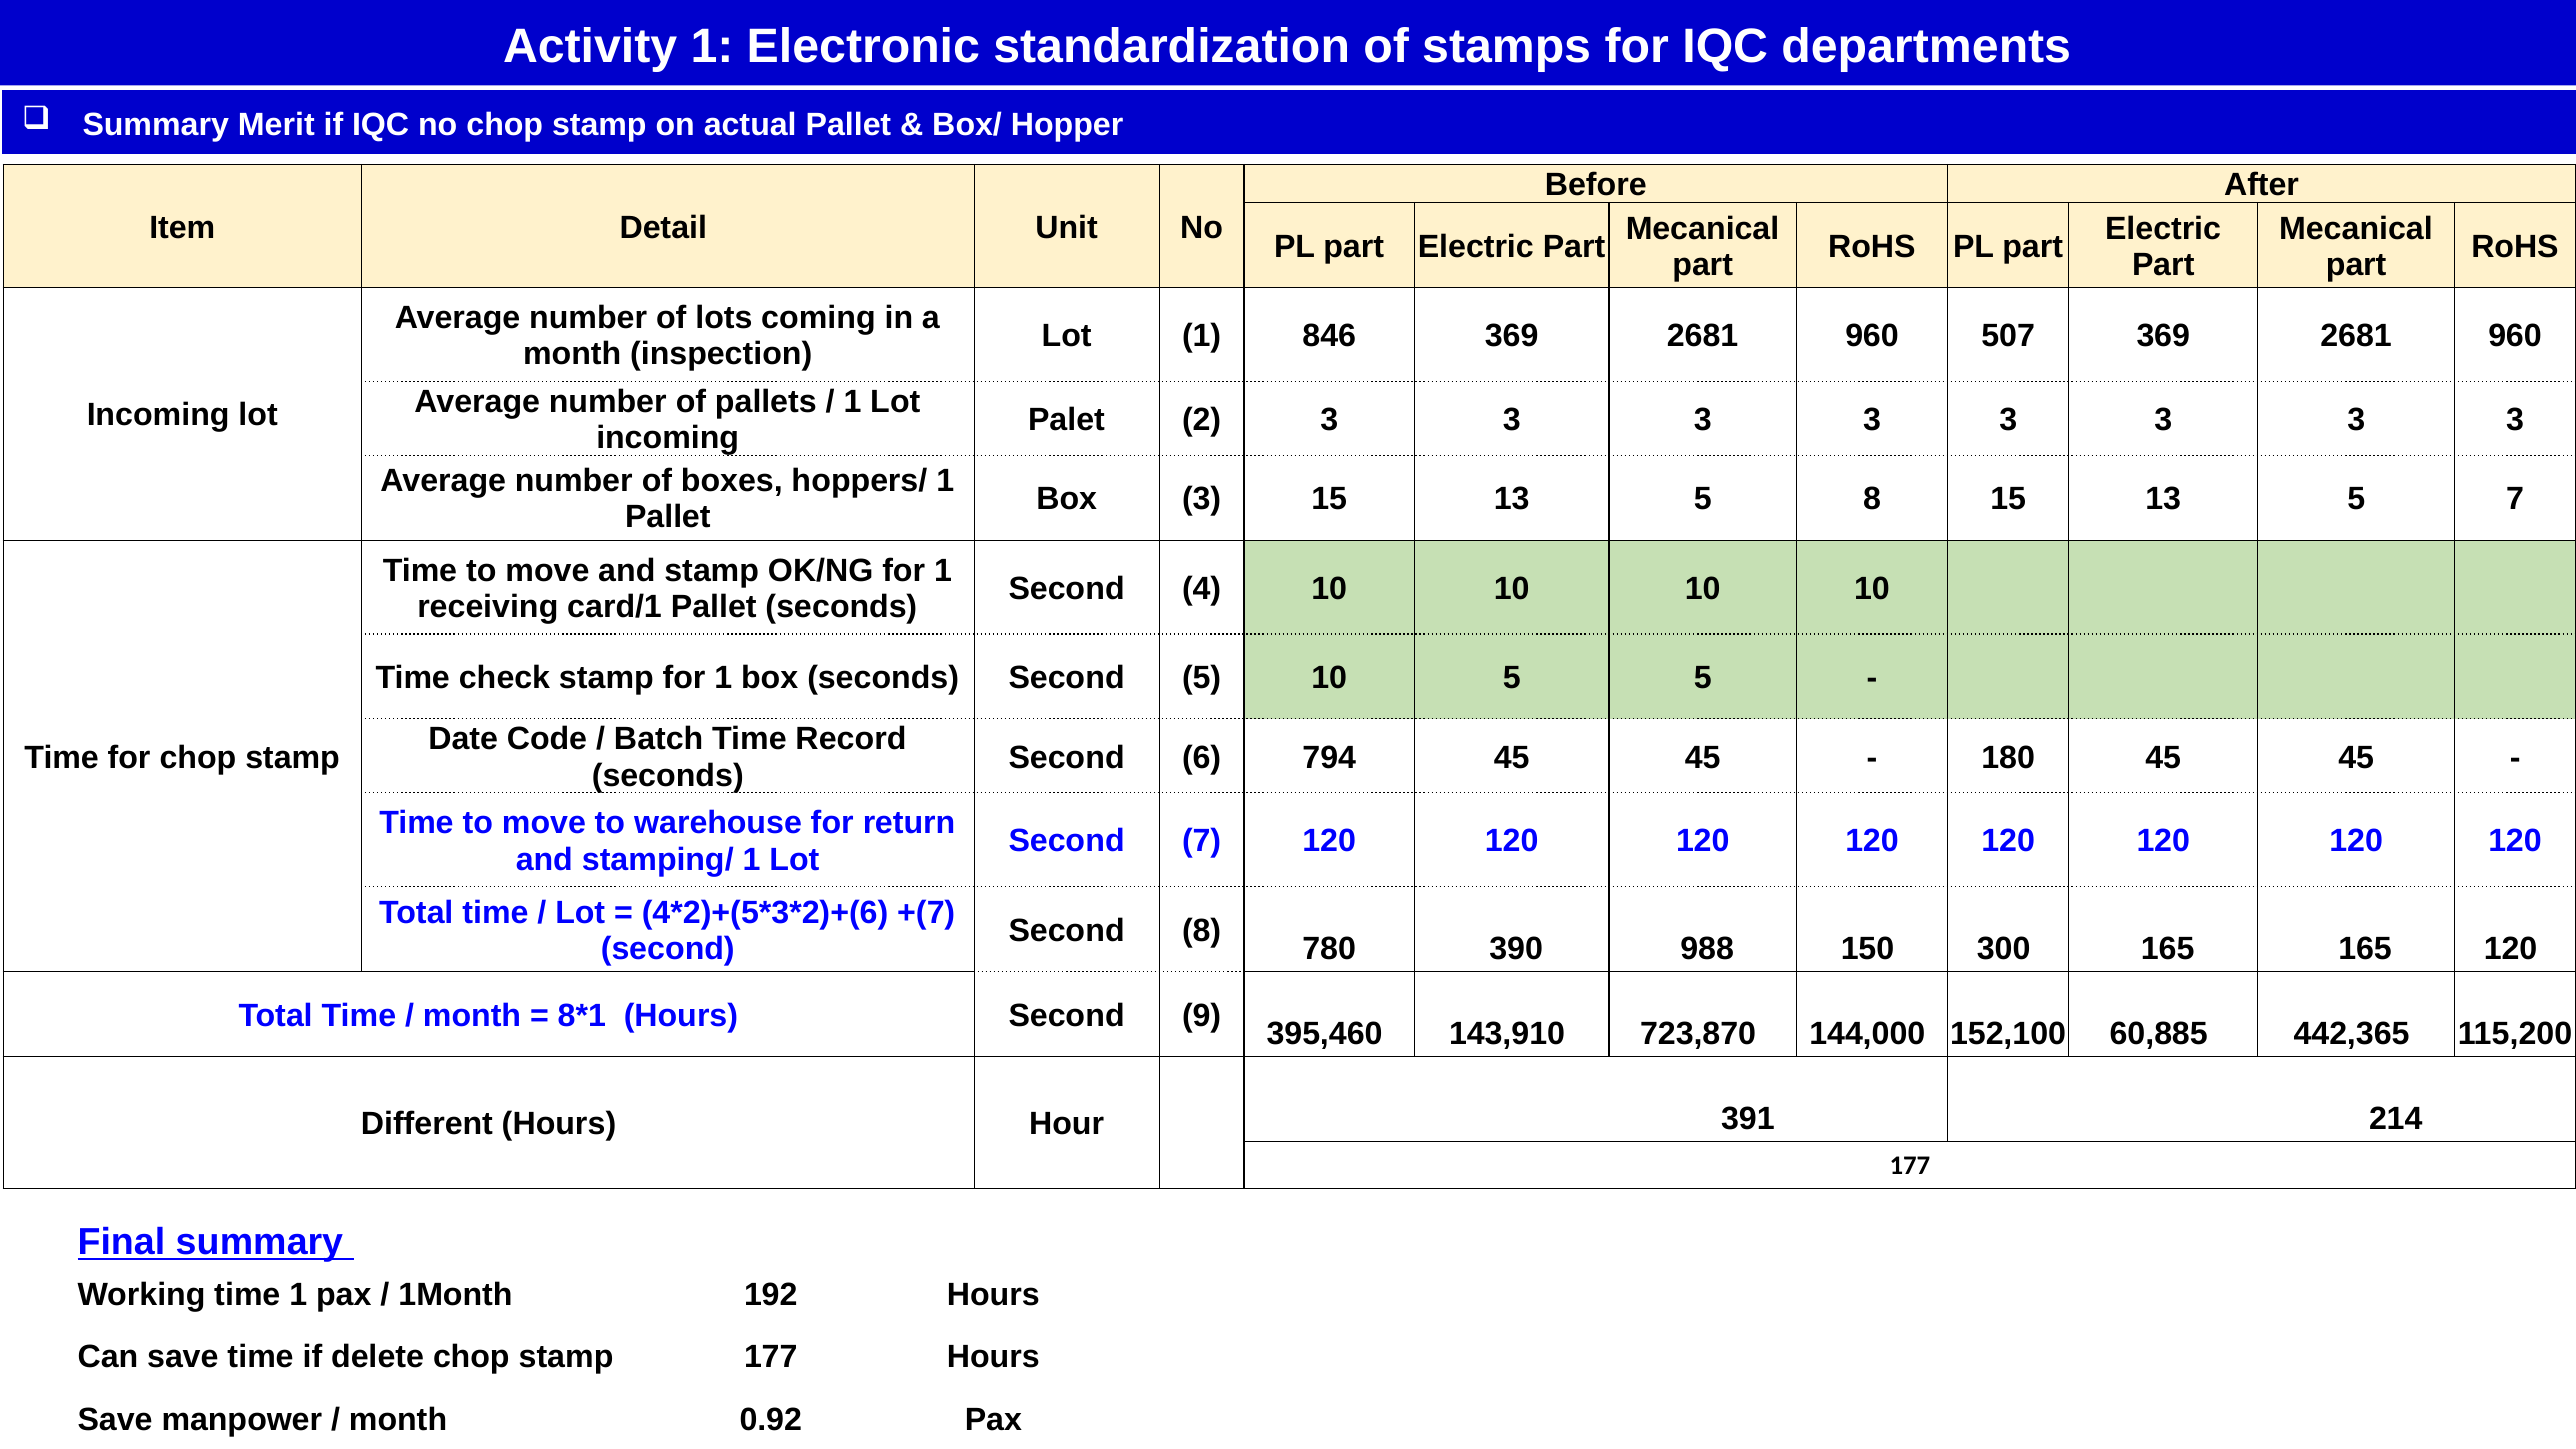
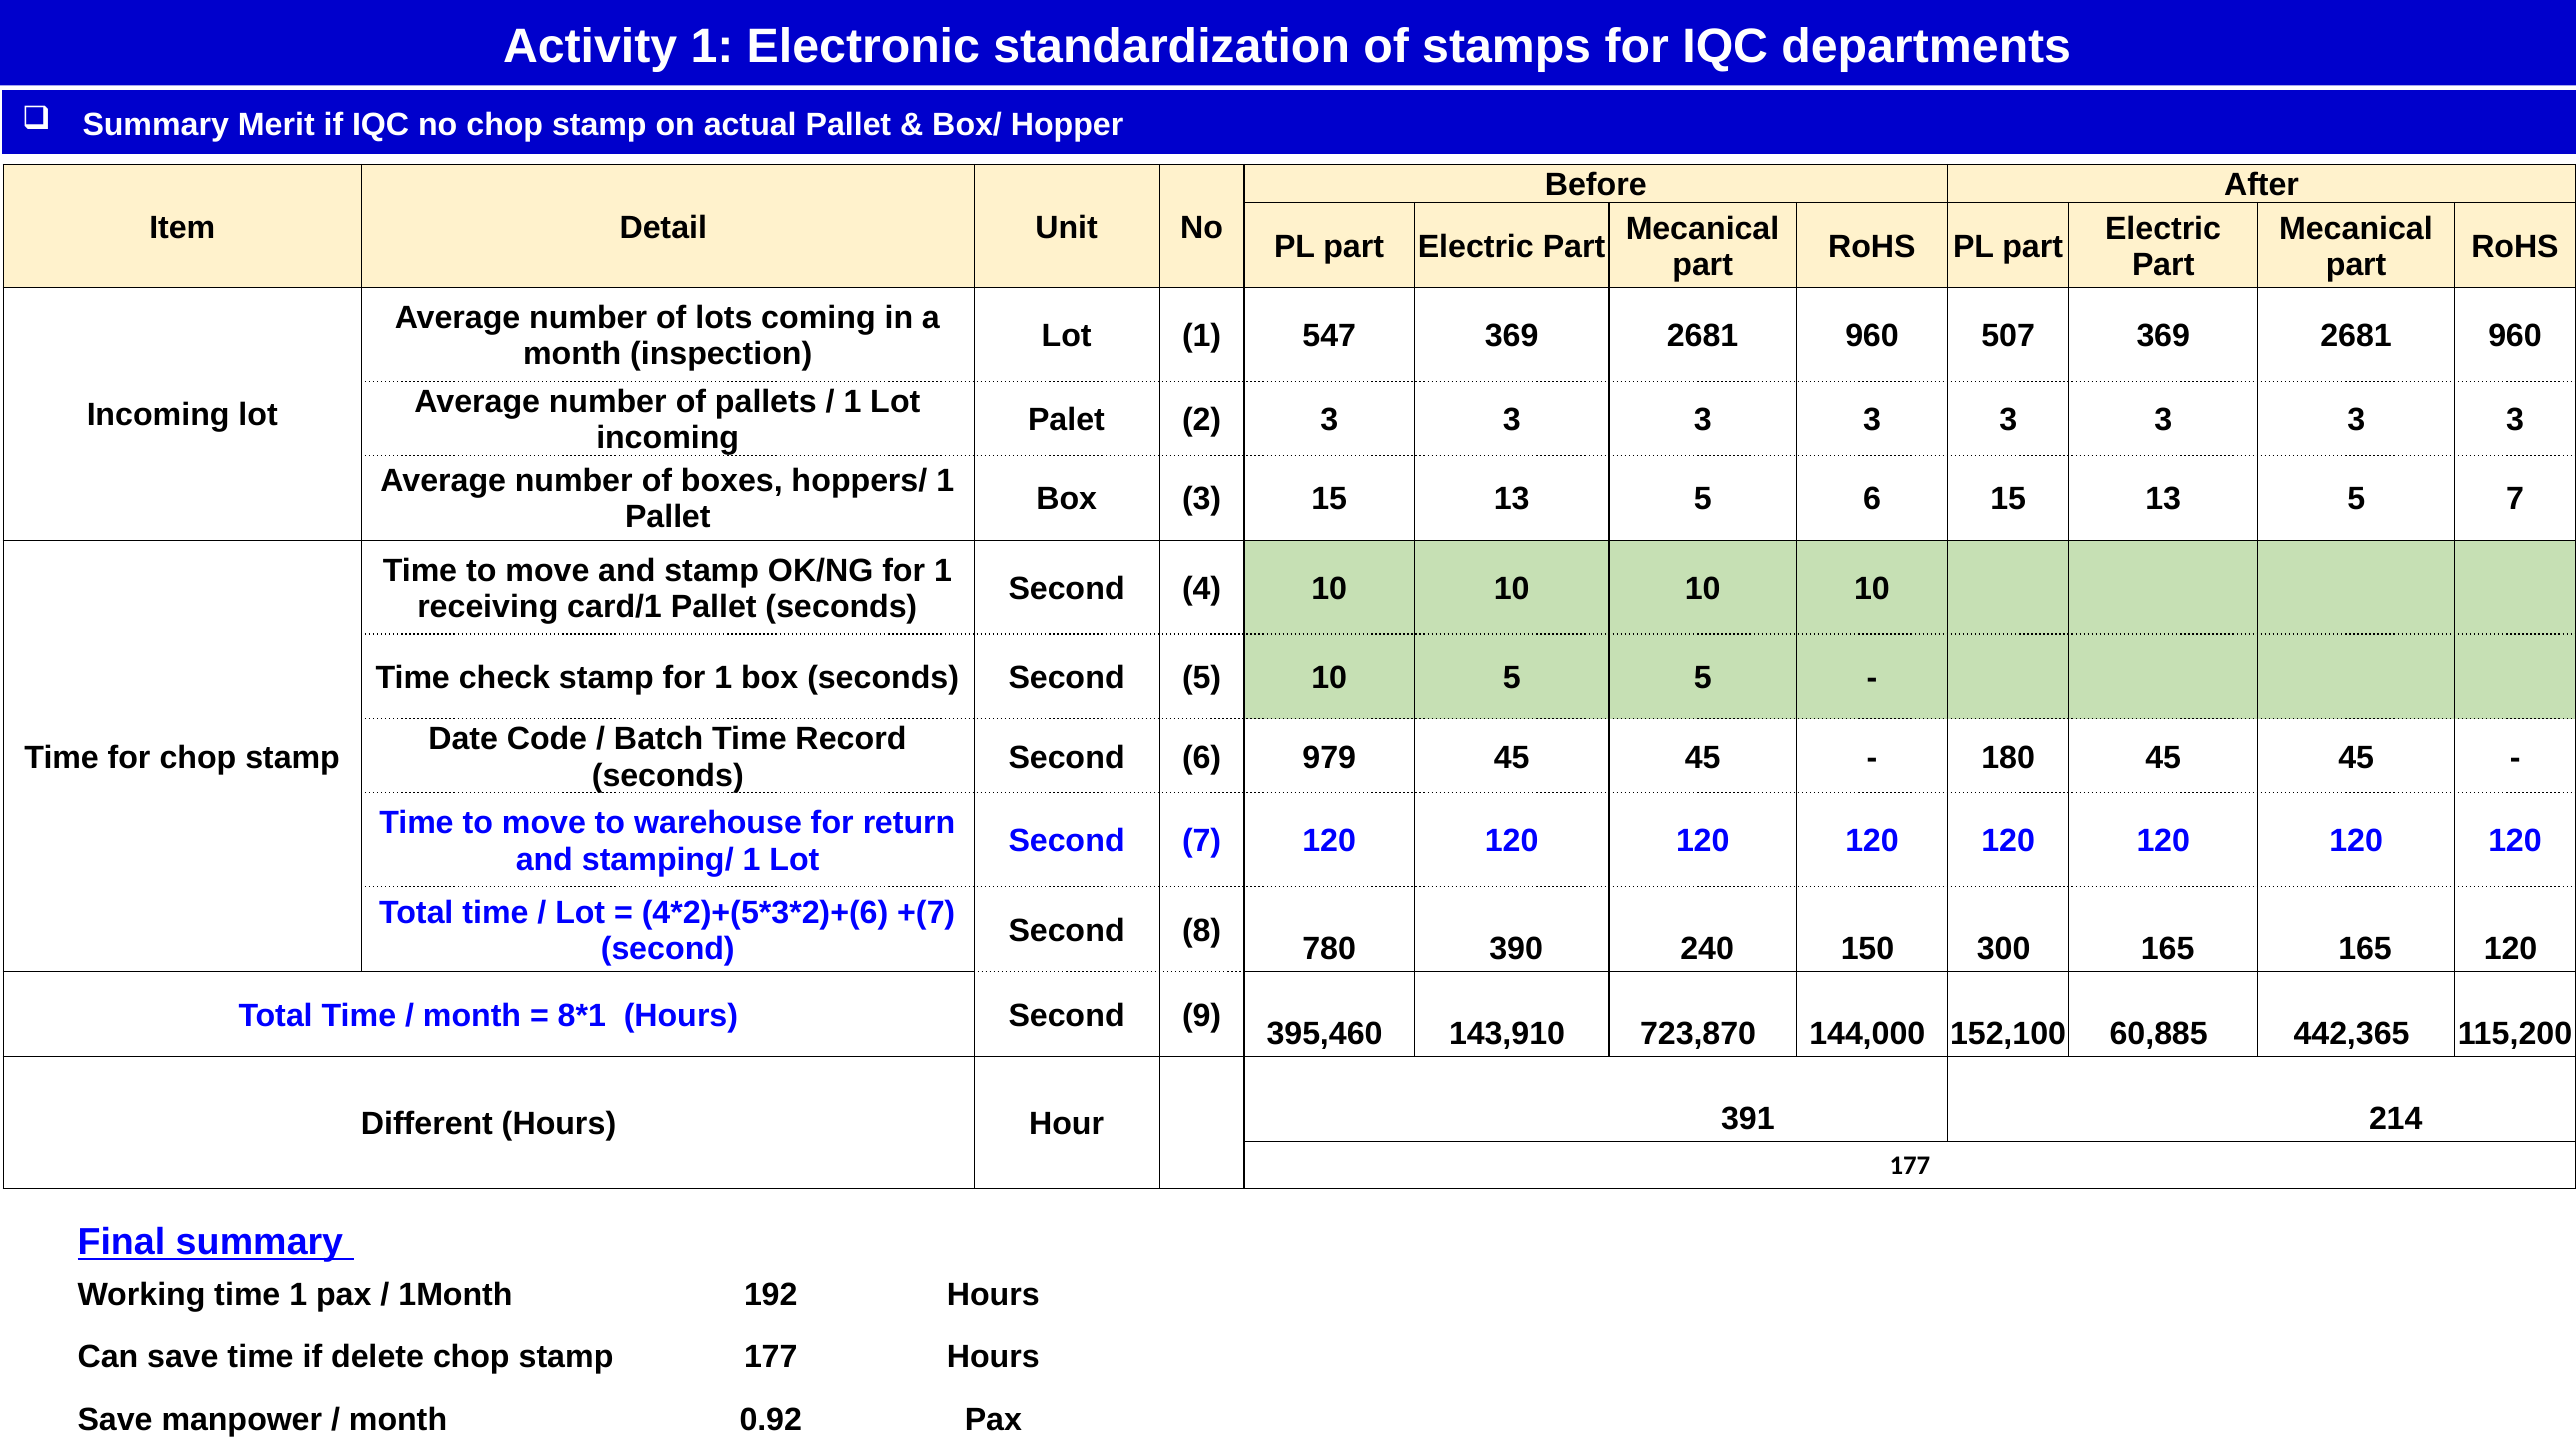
846: 846 -> 547 (1329, 336)
5 8: 8 -> 6 (1872, 499)
794: 794 -> 979 (1329, 757)
988: 988 -> 240 (1707, 949)
